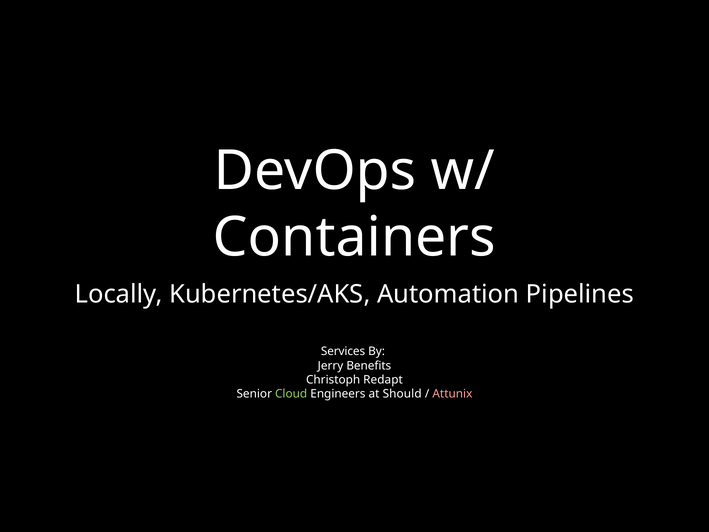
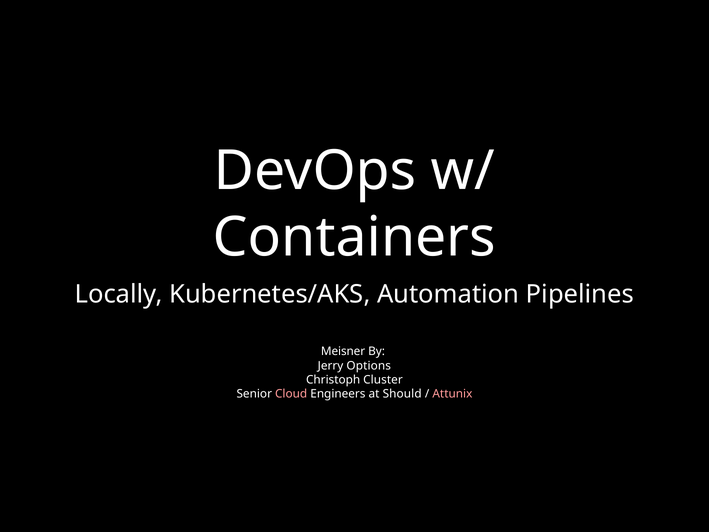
Services: Services -> Meisner (343, 351)
Benefits: Benefits -> Options (369, 365)
Redapt: Redapt -> Cluster (383, 380)
Cloud colour: light green -> pink (291, 394)
